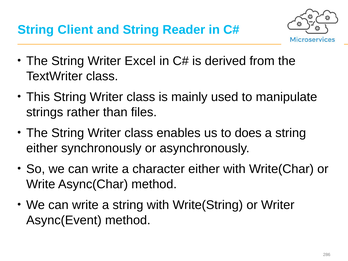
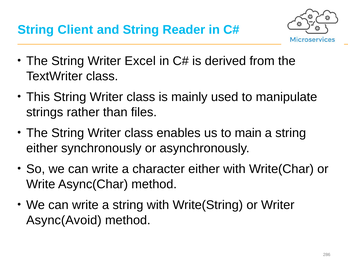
does: does -> main (248, 133)
Async(Event: Async(Event -> Async(Avoid (64, 220)
